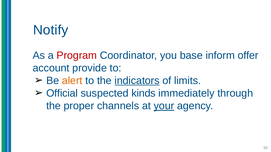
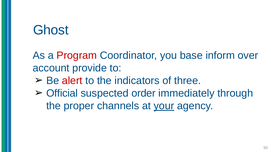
Notify: Notify -> Ghost (51, 30)
offer: offer -> over (248, 56)
alert colour: orange -> red (72, 81)
indicators underline: present -> none (137, 81)
limits: limits -> three (188, 81)
kinds: kinds -> order (144, 94)
